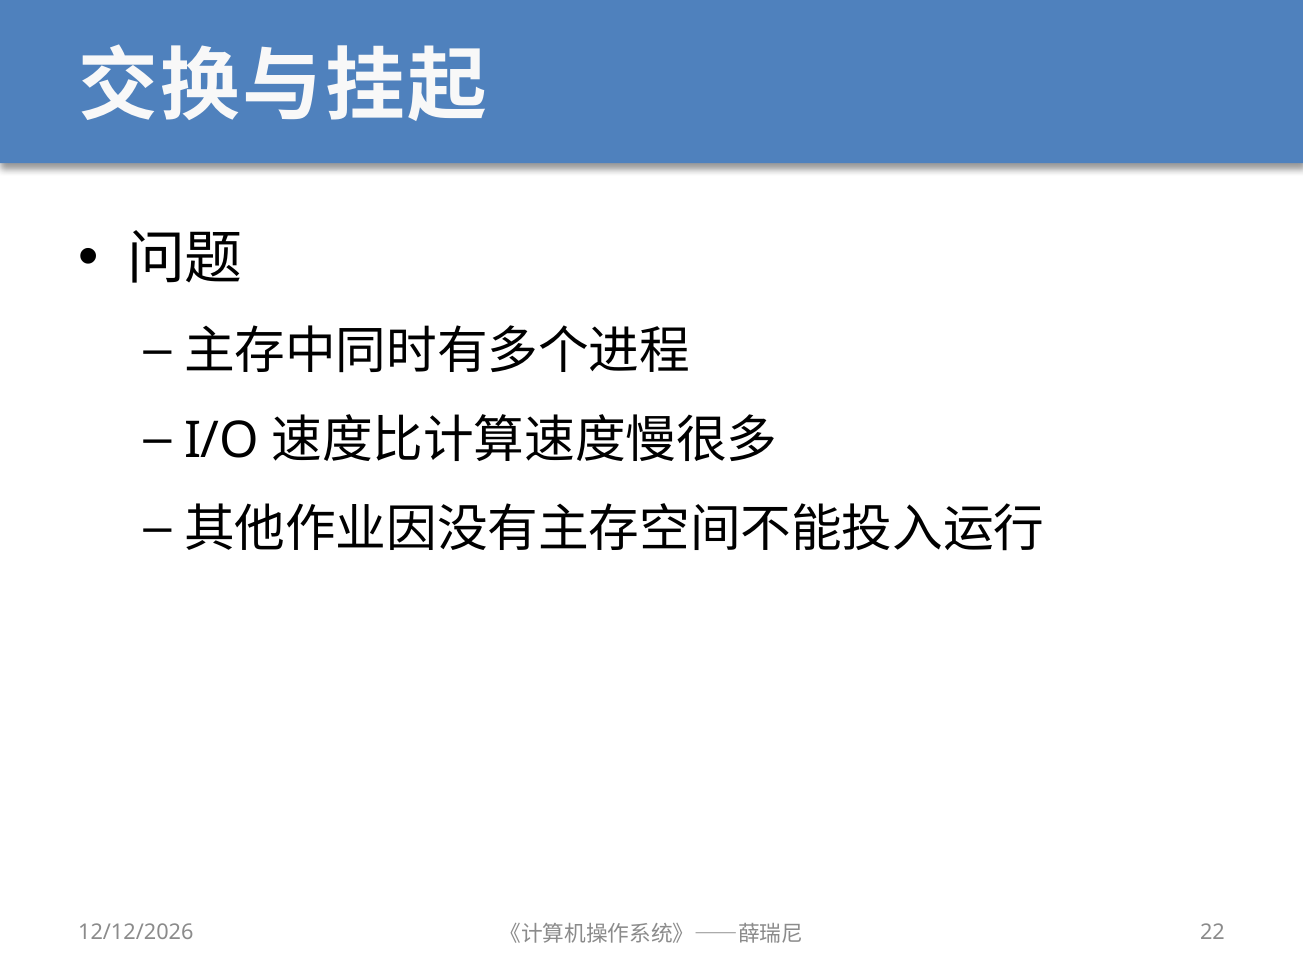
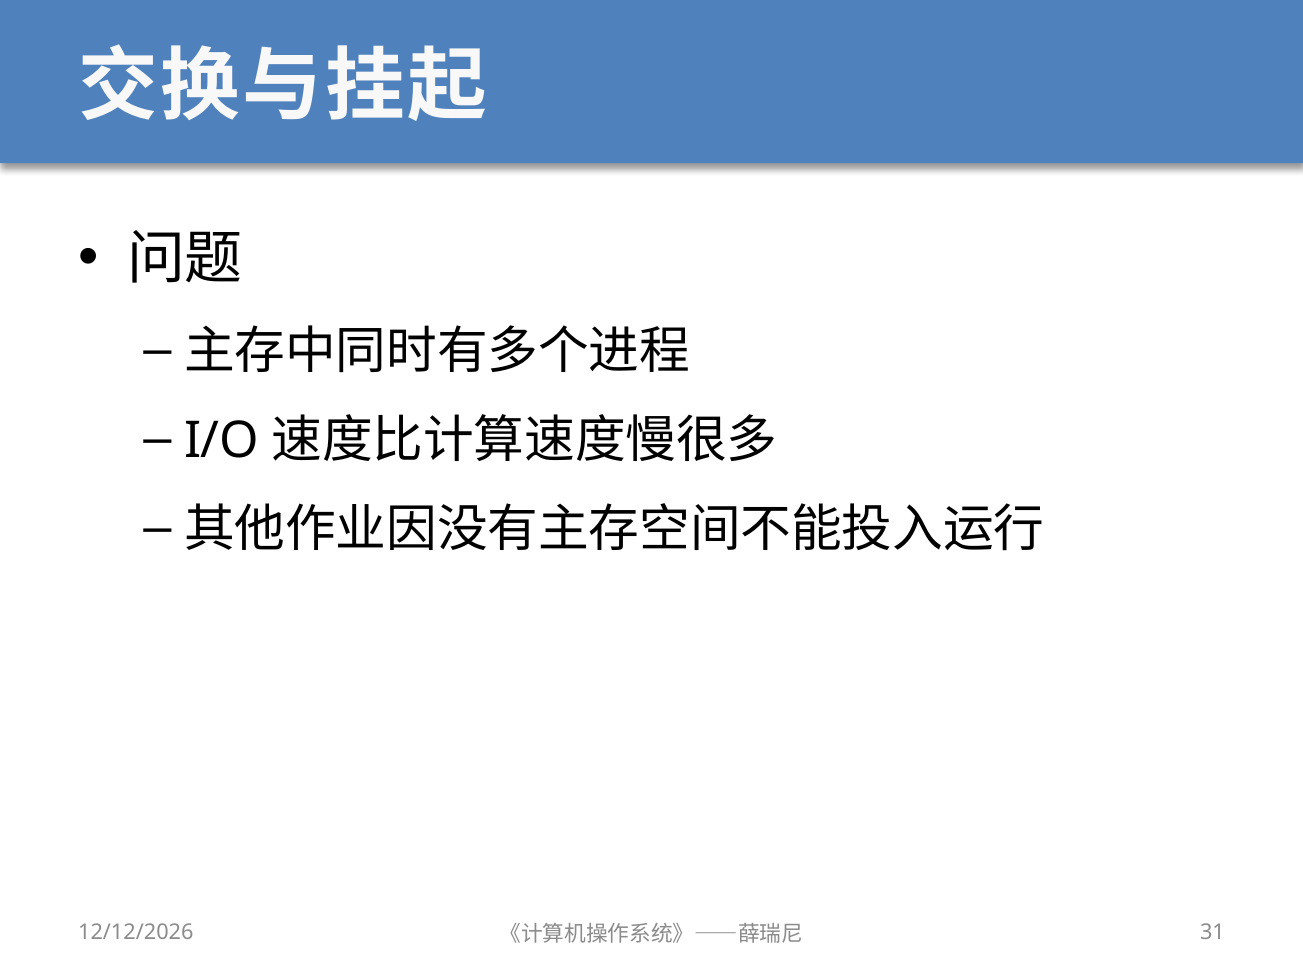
22: 22 -> 31 (1212, 932)
